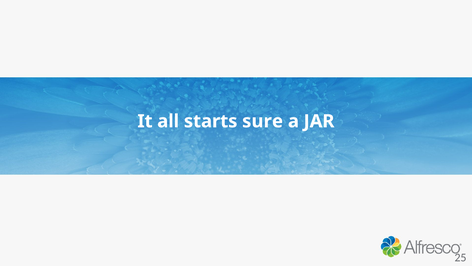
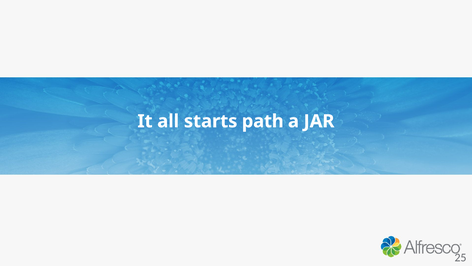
sure: sure -> path (263, 121)
